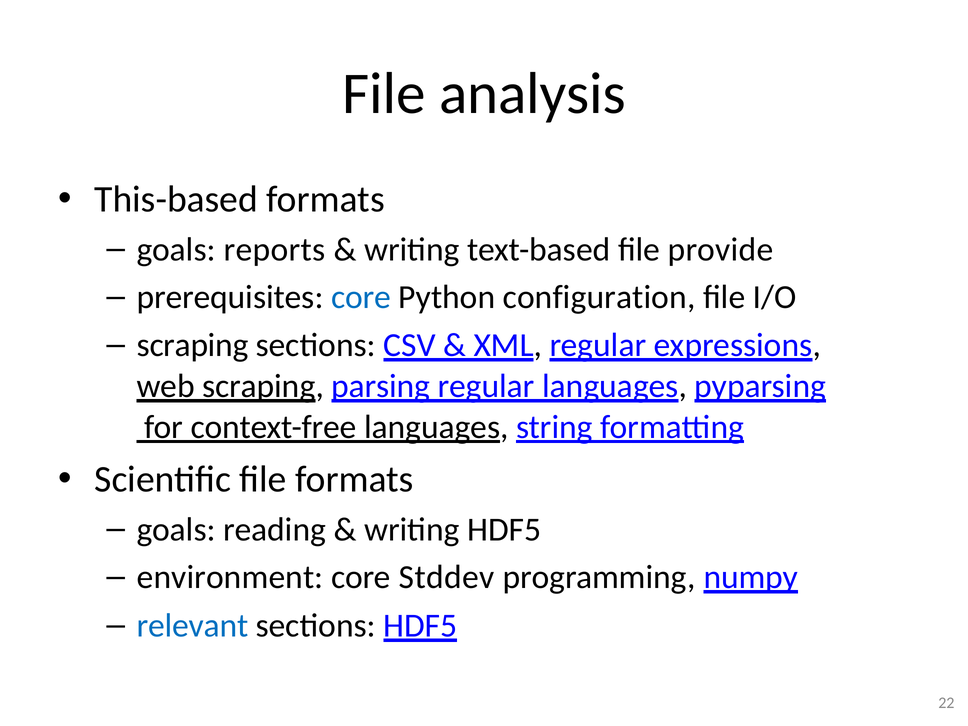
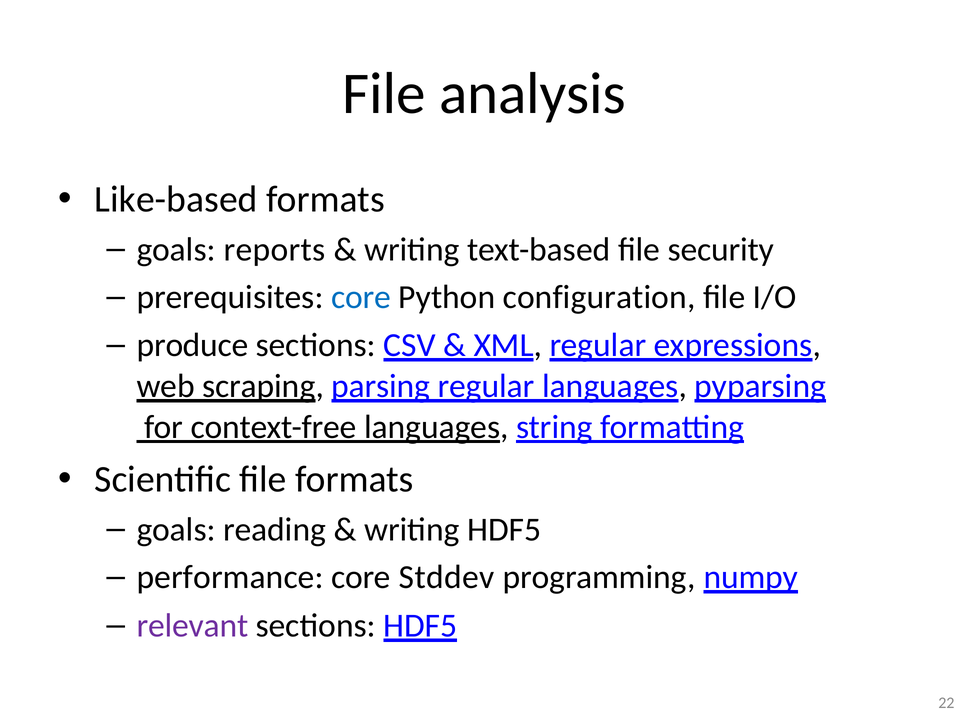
This-based: This-based -> Like-based (176, 199)
provide: provide -> security (721, 250)
scraping: scraping -> produce (193, 345)
environment: environment -> performance (230, 577)
relevant colour: blue -> purple (193, 626)
